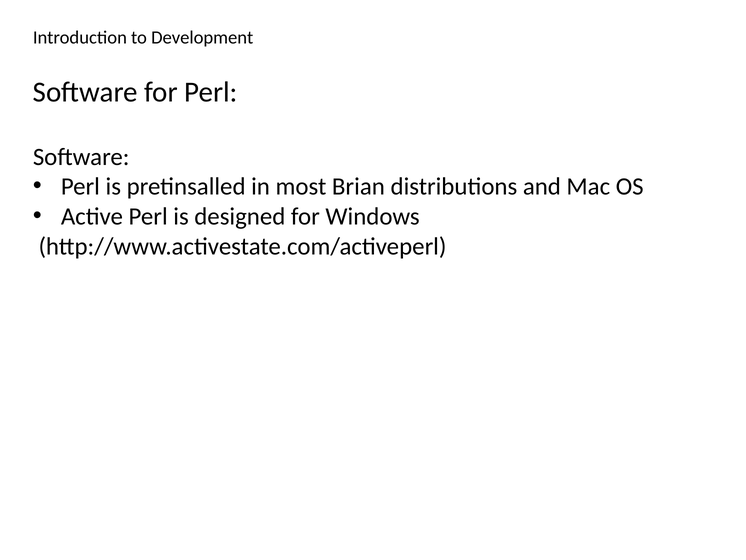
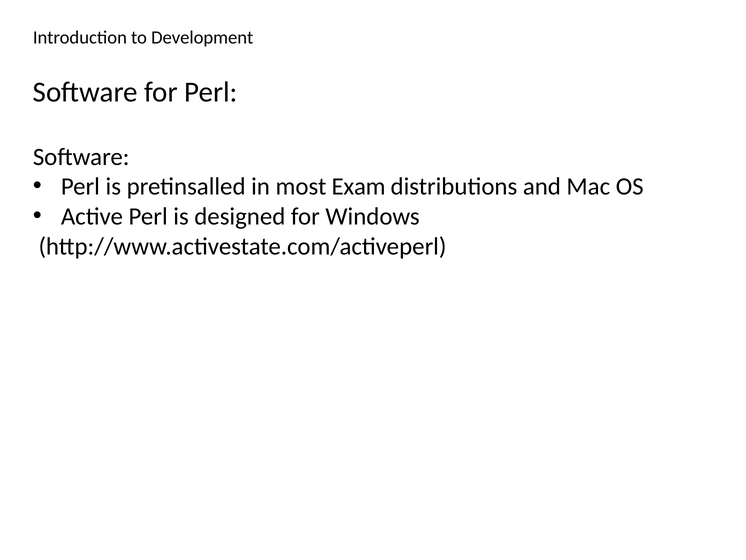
Brian: Brian -> Exam (359, 186)
